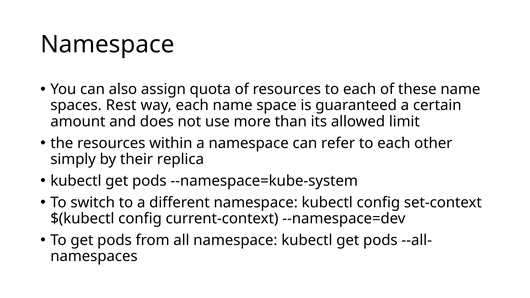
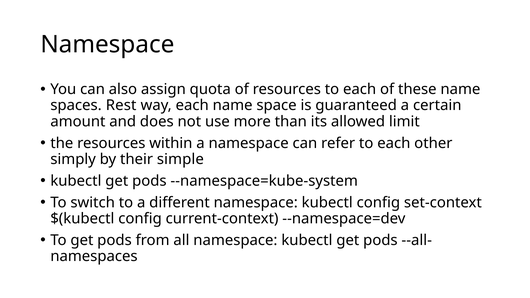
replica: replica -> simple (180, 159)
